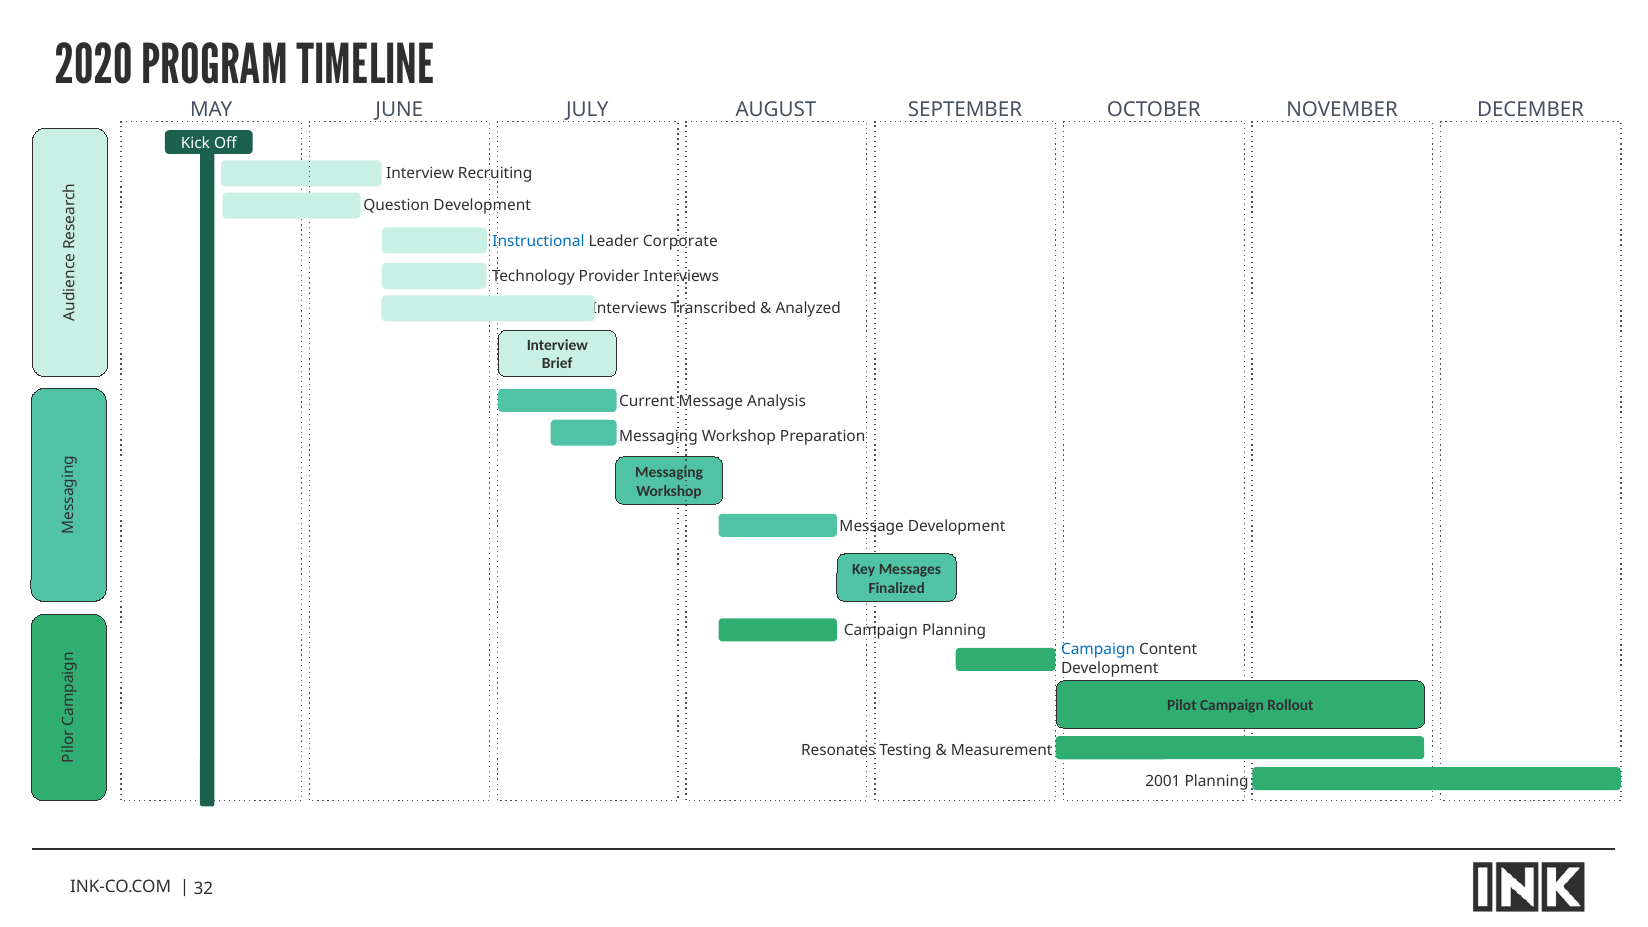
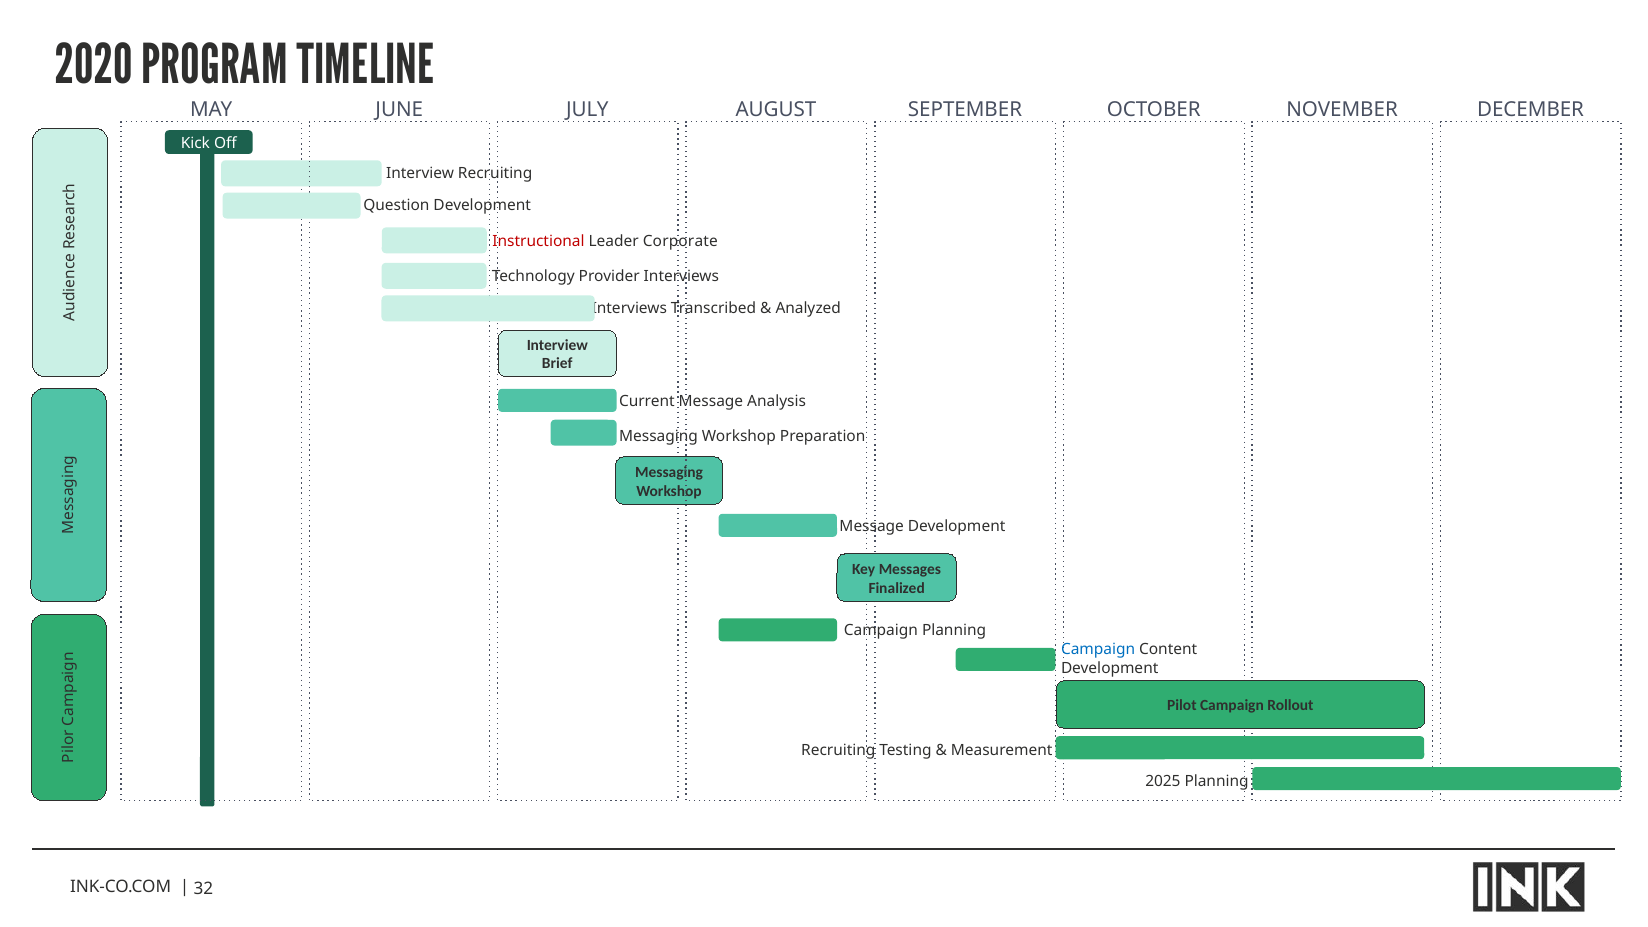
Instructional colour: blue -> red (538, 241)
Resonates: Resonates -> Recruiting (838, 750)
2001: 2001 -> 2025 (1163, 781)
